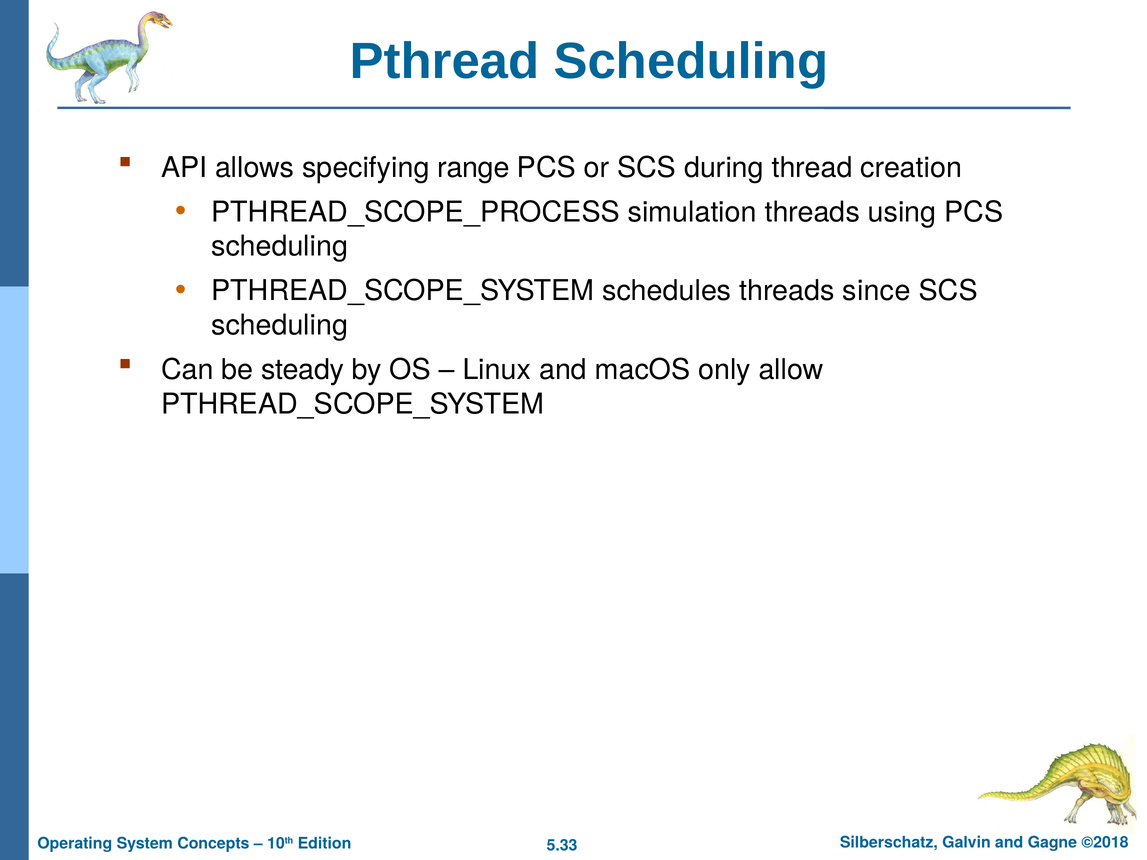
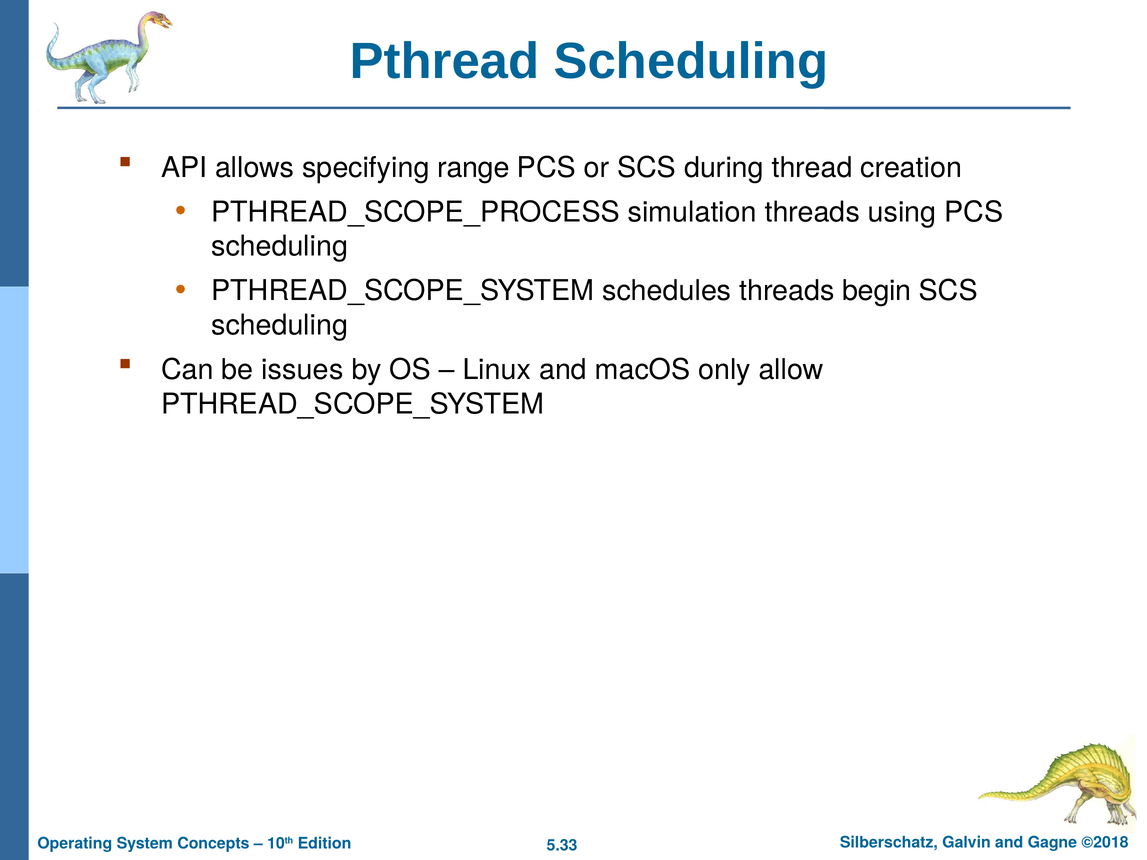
since: since -> begin (877, 291)
steady: steady -> issues (302, 370)
